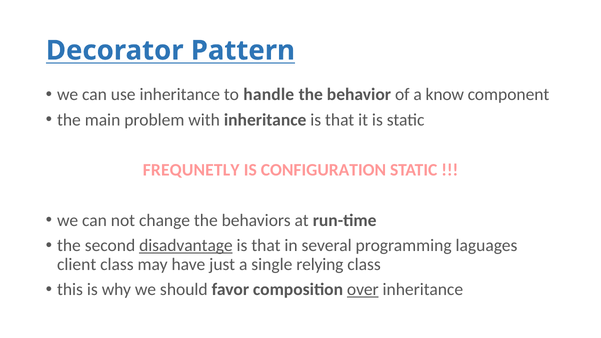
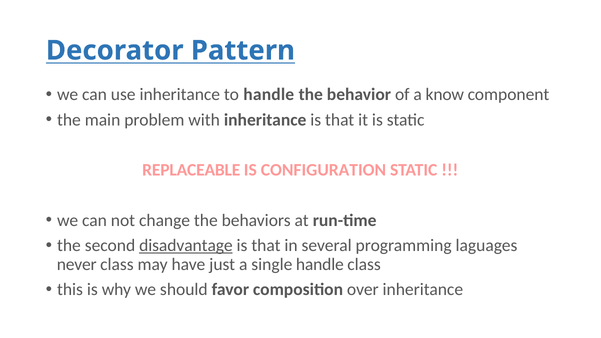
FREQUNETLY: FREQUNETLY -> REPLACEABLE (191, 170)
client: client -> never (77, 264)
single relying: relying -> handle (320, 264)
over underline: present -> none (363, 290)
